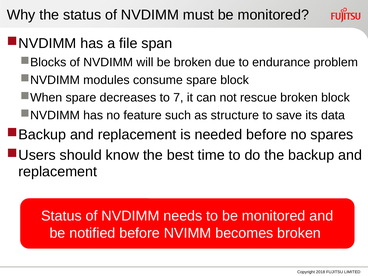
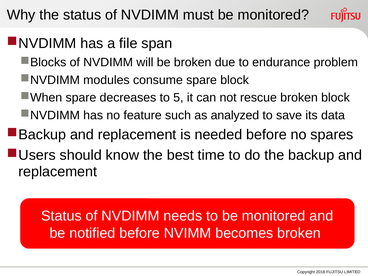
7: 7 -> 5 (178, 98)
structure: structure -> analyzed (235, 115)
